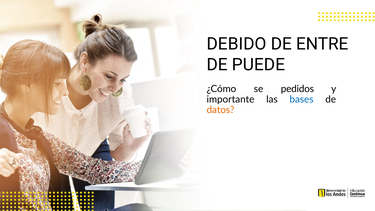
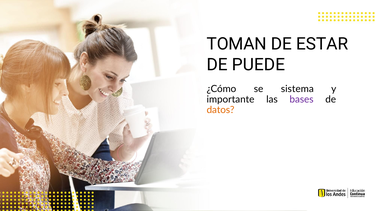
DEBIDO: DEBIDO -> TOMAN (237, 44)
ENTRE: ENTRE -> ESTAR (322, 44)
pedidos: pedidos -> sistema (297, 89)
bases colour: blue -> purple (302, 99)
